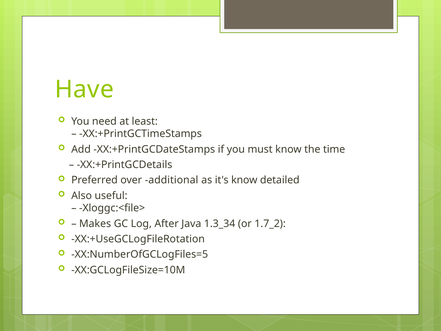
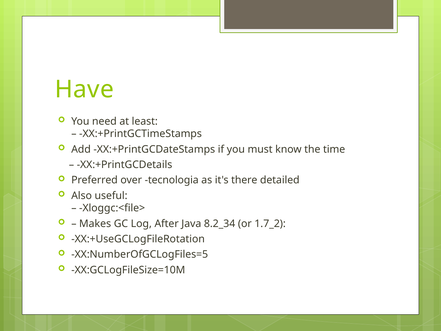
additional: additional -> tecnologia (172, 180)
it's know: know -> there (244, 180)
1.3_34: 1.3_34 -> 8.2_34 (220, 223)
